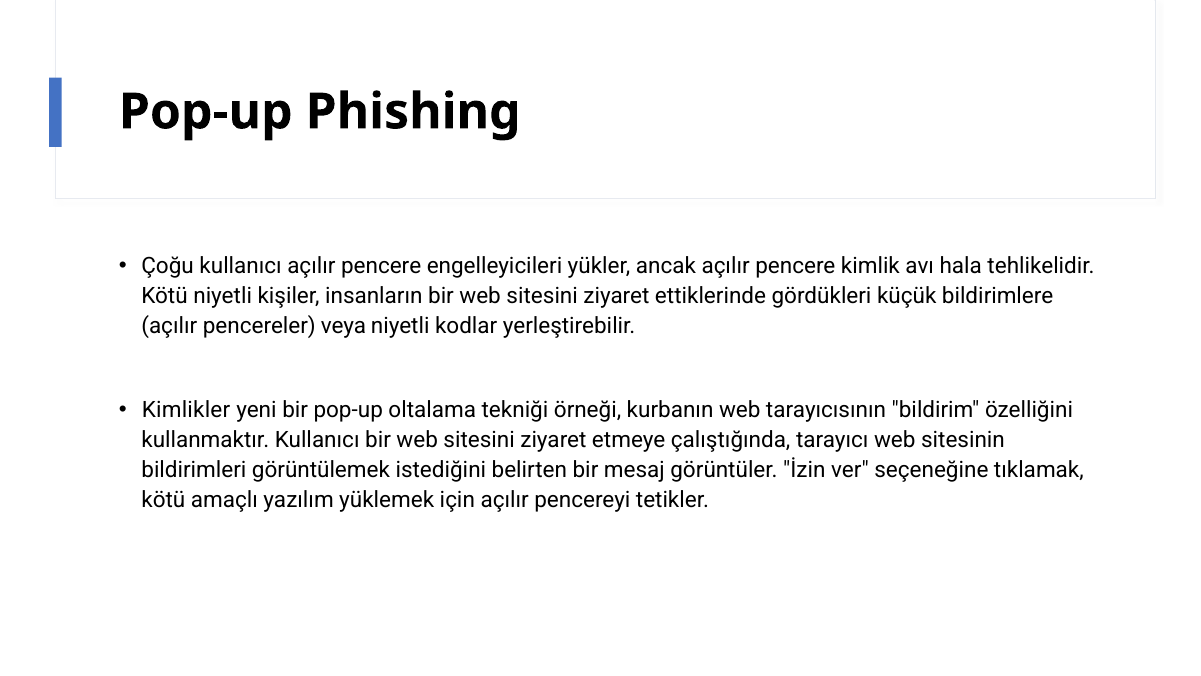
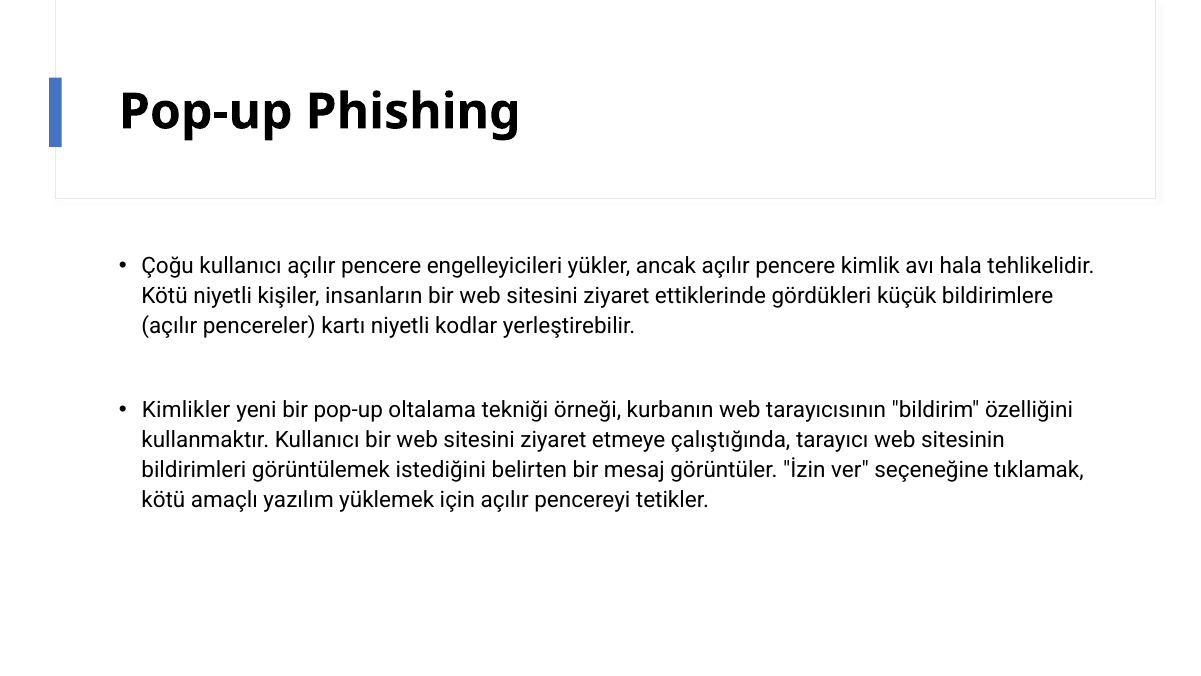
veya: veya -> kartı (343, 326)
